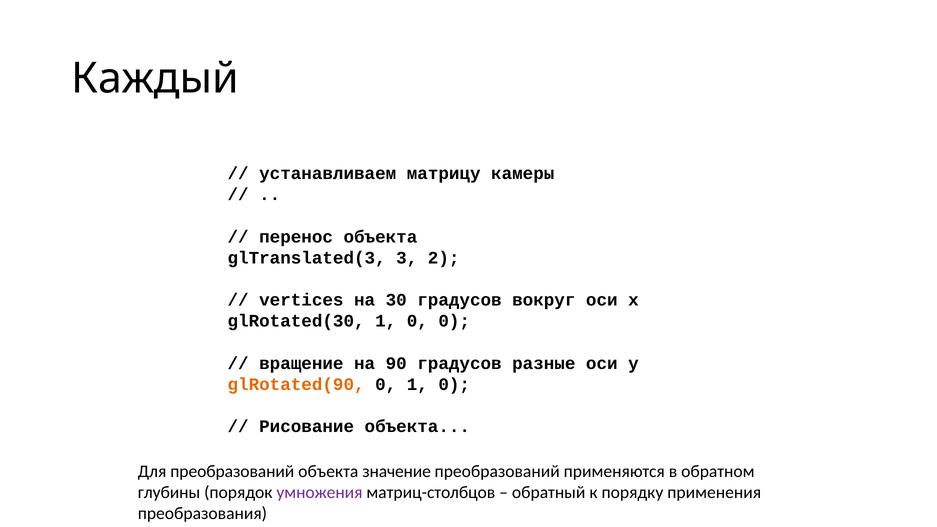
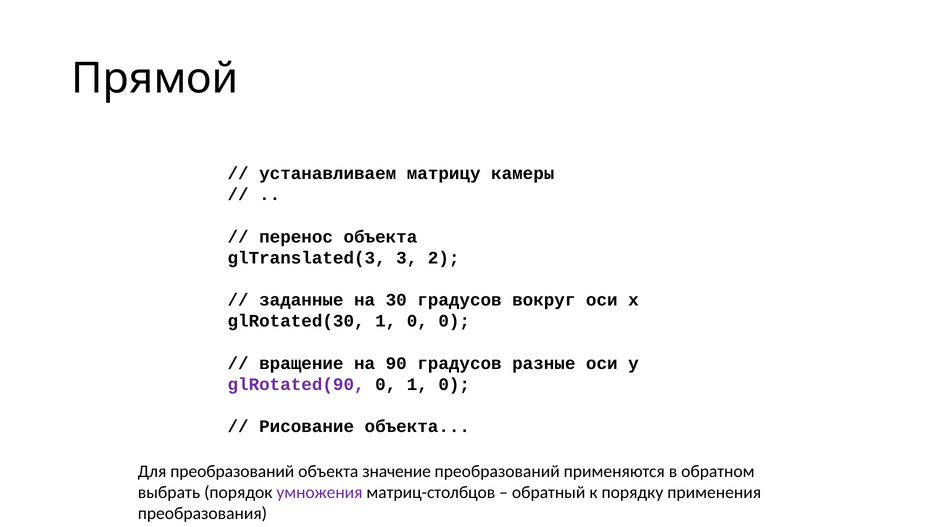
Каждый: Каждый -> Прямой (155, 79)
vertices: vertices -> заданные (301, 300)
glRotated(90 colour: orange -> purple (296, 384)
глубины: глубины -> выбрать (169, 492)
